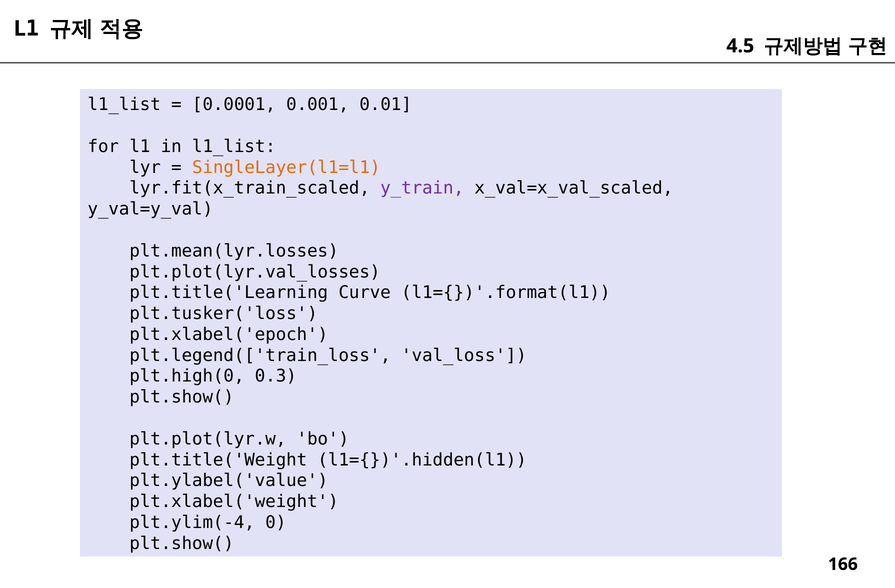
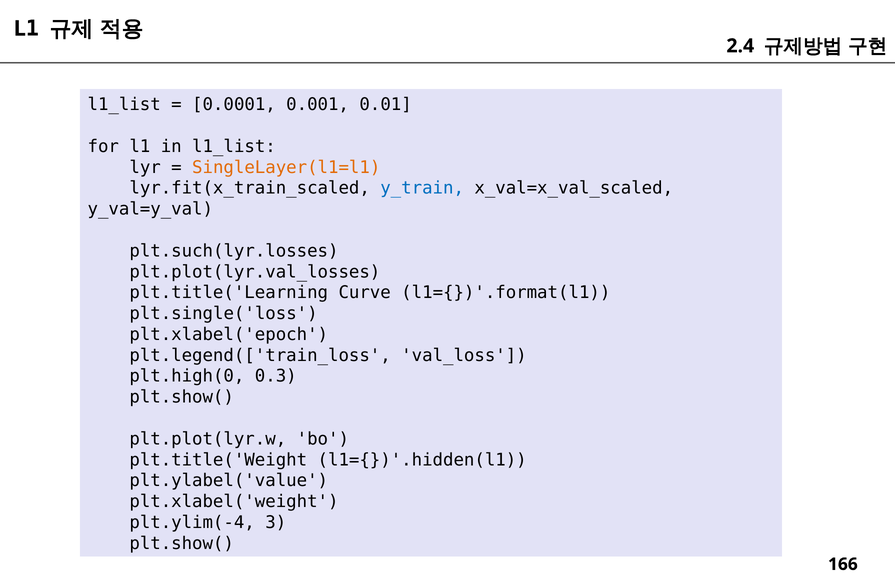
4.5: 4.5 -> 2.4 (740, 46)
y_train colour: purple -> blue (422, 188)
plt.mean(lyr.losses: plt.mean(lyr.losses -> plt.such(lyr.losses (234, 251)
plt.tusker('loss: plt.tusker('loss -> plt.single('loss (224, 313)
0: 0 -> 3 (276, 522)
